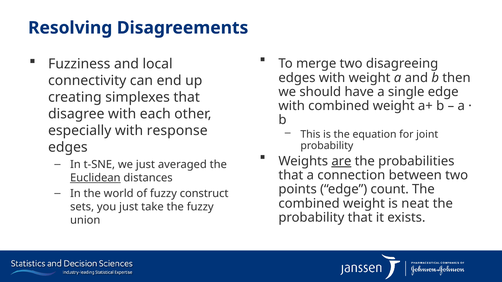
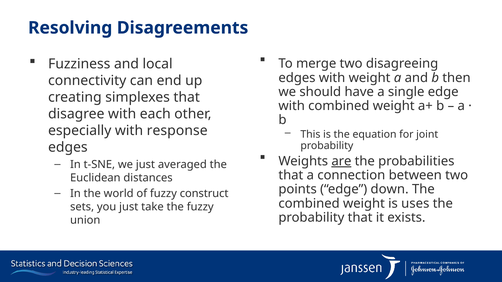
Euclidean underline: present -> none (95, 178)
count: count -> down (390, 190)
neat: neat -> uses (415, 204)
